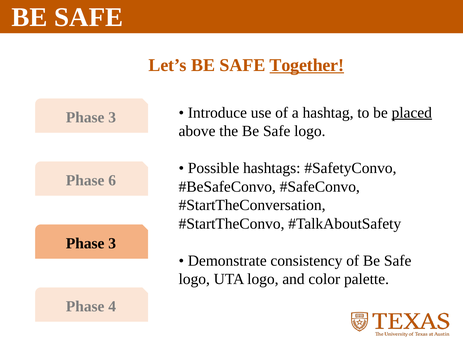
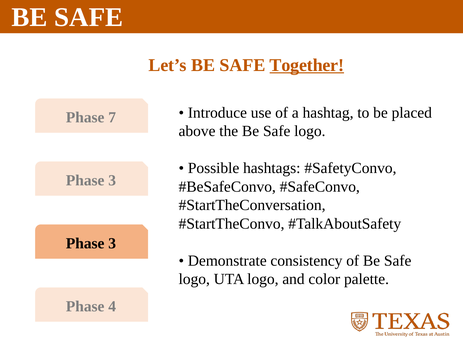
placed underline: present -> none (412, 113)
3: 3 -> 7 (112, 118)
6: 6 -> 3 (112, 181)
